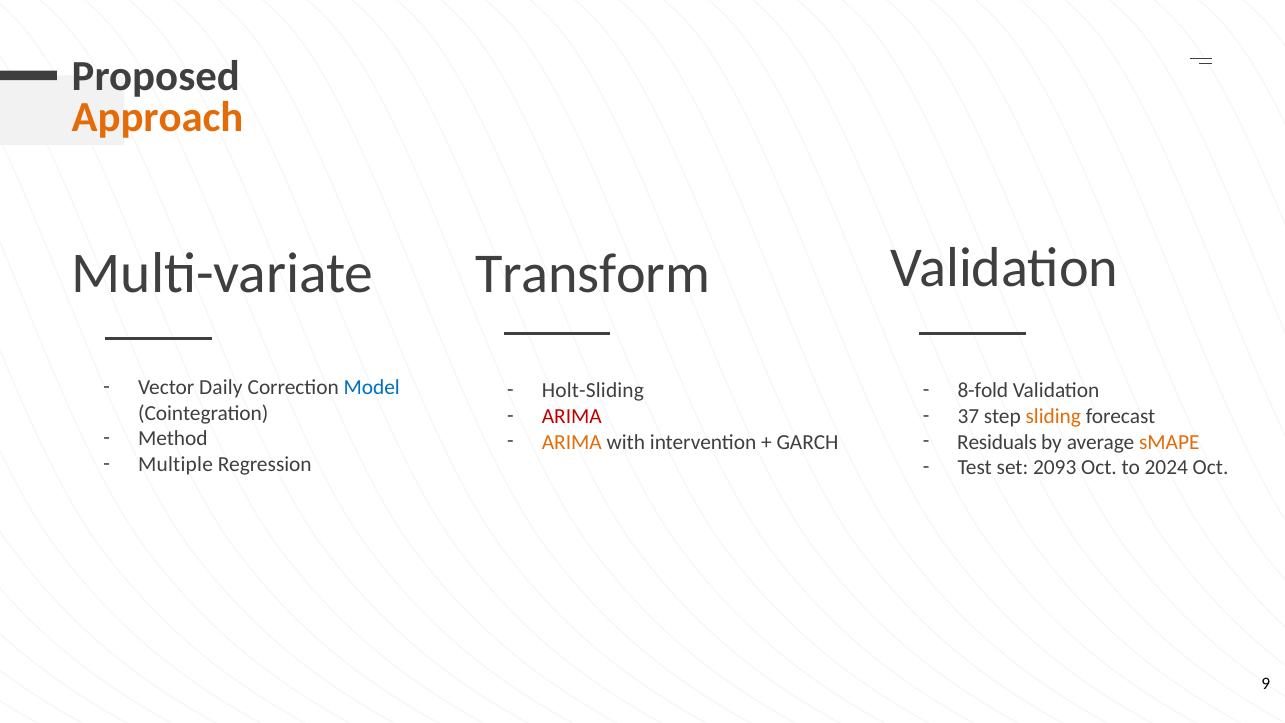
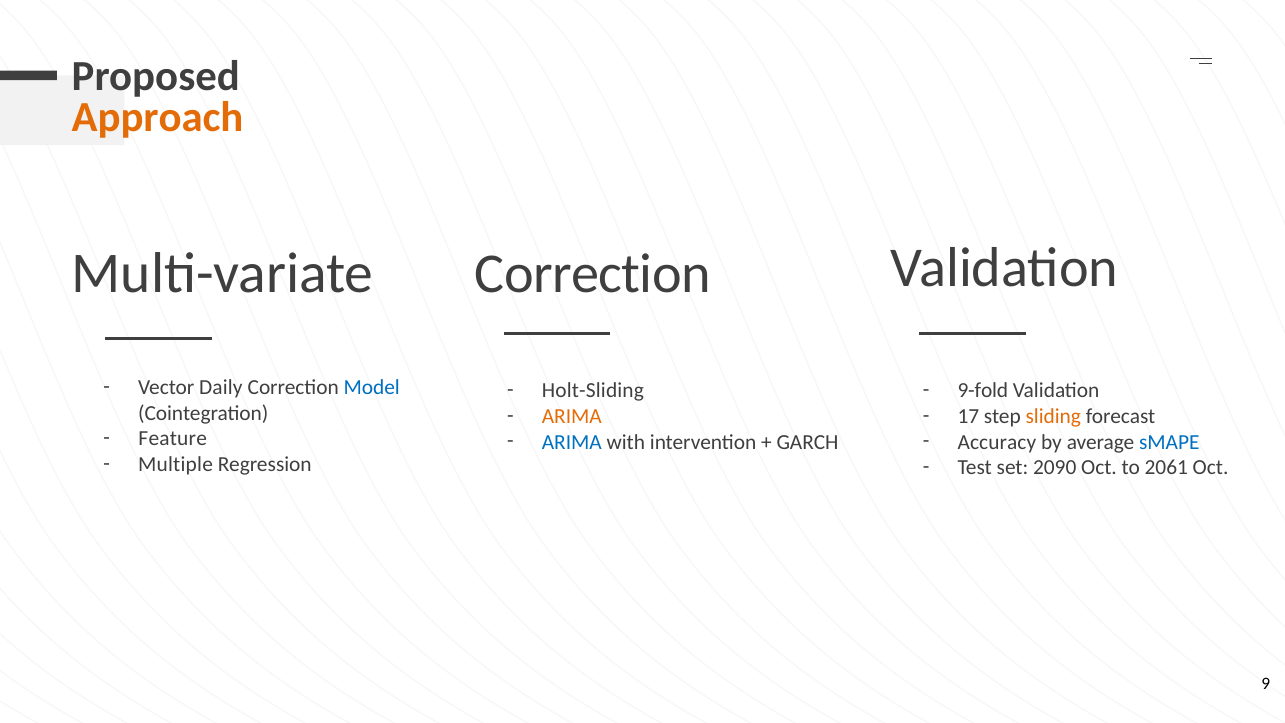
Transform: Transform -> Correction (593, 274)
8-fold: 8-fold -> 9-fold (983, 391)
ARIMA colour: red -> orange (572, 416)
37: 37 -> 17 (968, 416)
Method: Method -> Feature (173, 439)
ARIMA colour: orange -> blue (572, 442)
Residuals: Residuals -> Accuracy (997, 442)
sMAPE colour: orange -> blue (1169, 442)
2093: 2093 -> 2090 (1055, 468)
2024: 2024 -> 2061 (1166, 468)
